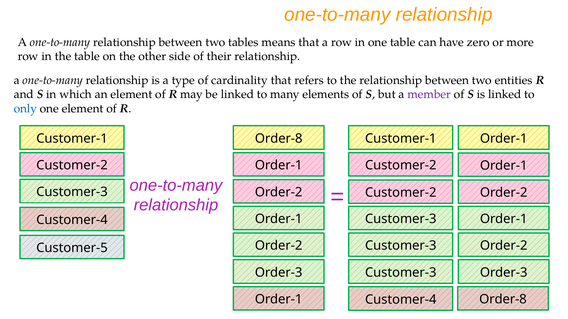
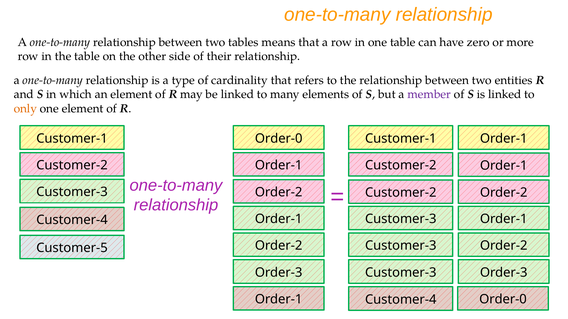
only colour: blue -> orange (25, 109)
Order-8: Order-8 -> Order-0 (279, 139)
Customer-4 Order-8: Order-8 -> Order-0 (503, 300)
